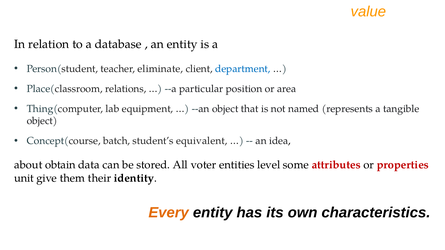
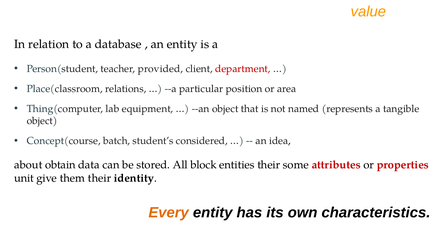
eliminate: eliminate -> provided (160, 69)
department colour: blue -> red (243, 69)
equivalent: equivalent -> considered (202, 141)
voter: voter -> block (204, 165)
entities level: level -> their (269, 165)
